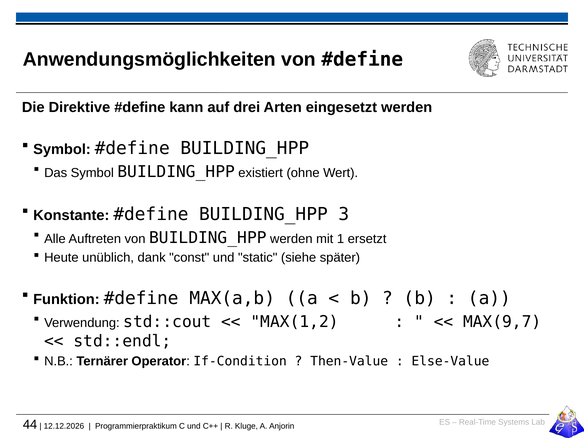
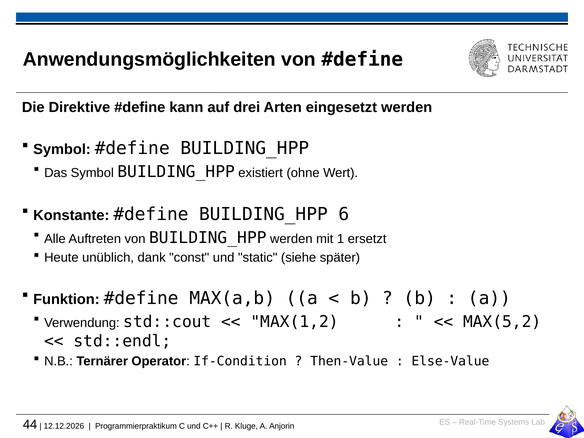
3: 3 -> 6 (344, 214)
MAX(9,7: MAX(9,7 -> MAX(5,2 (502, 322)
